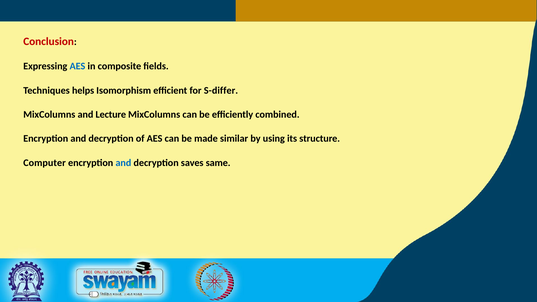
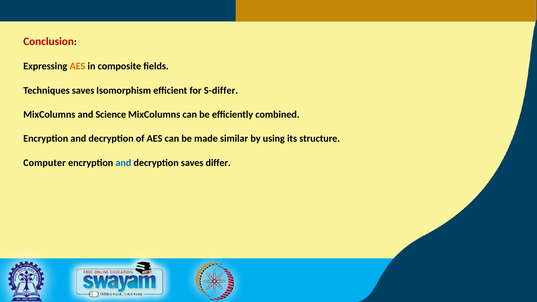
AES colour: blue -> orange (77, 66)
Techniques helps: helps -> saves (83, 90)
Lecture: Lecture -> Science (111, 115)
same: same -> differ (218, 163)
